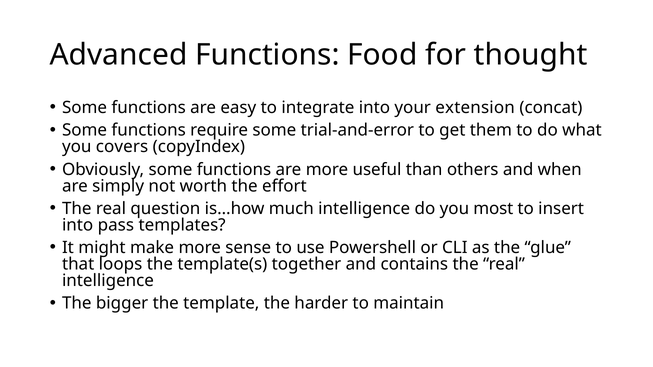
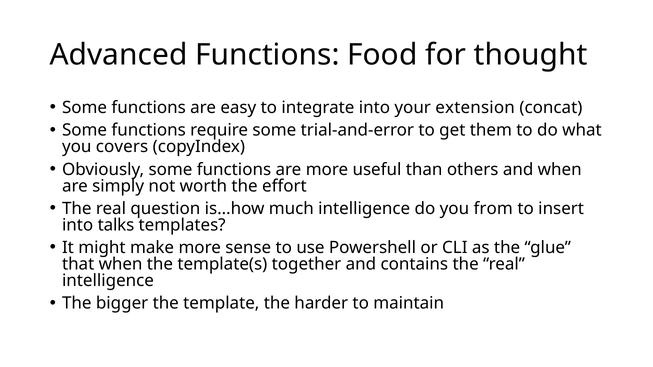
most: most -> from (493, 209)
pass: pass -> talks (116, 225)
that loops: loops -> when (121, 264)
